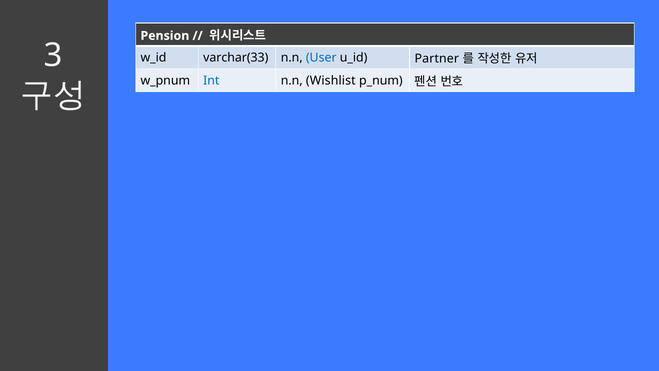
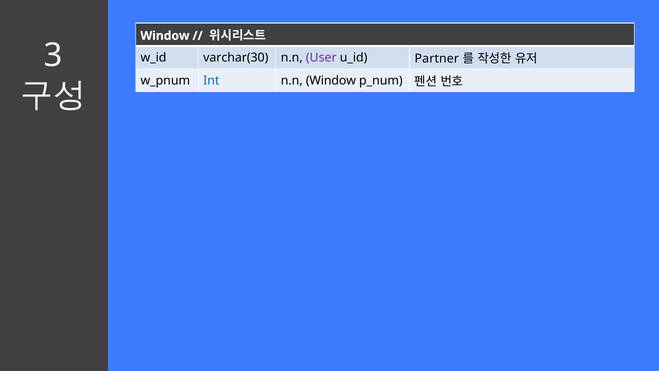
Pension: Pension -> Window (165, 36)
varchar(33: varchar(33 -> varchar(30 (236, 57)
User colour: blue -> purple (321, 57)
n.n Wishlist: Wishlist -> Window (331, 80)
